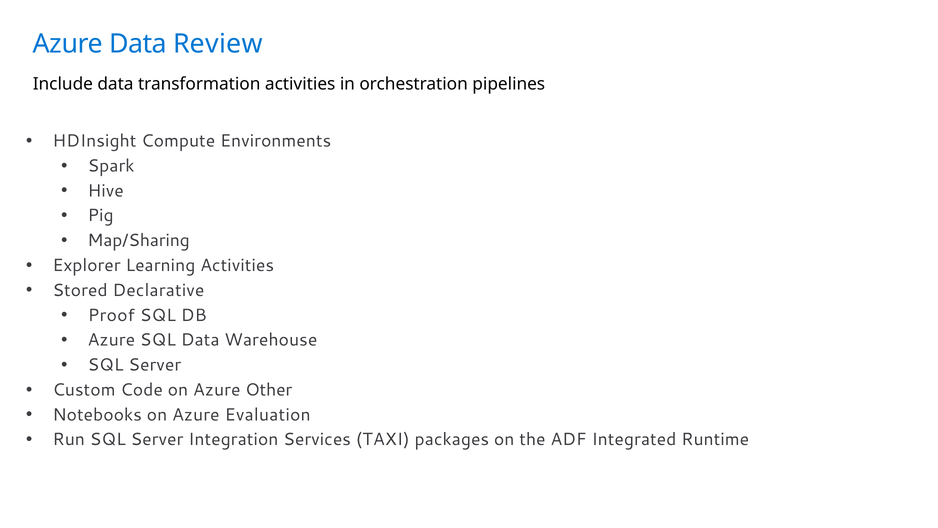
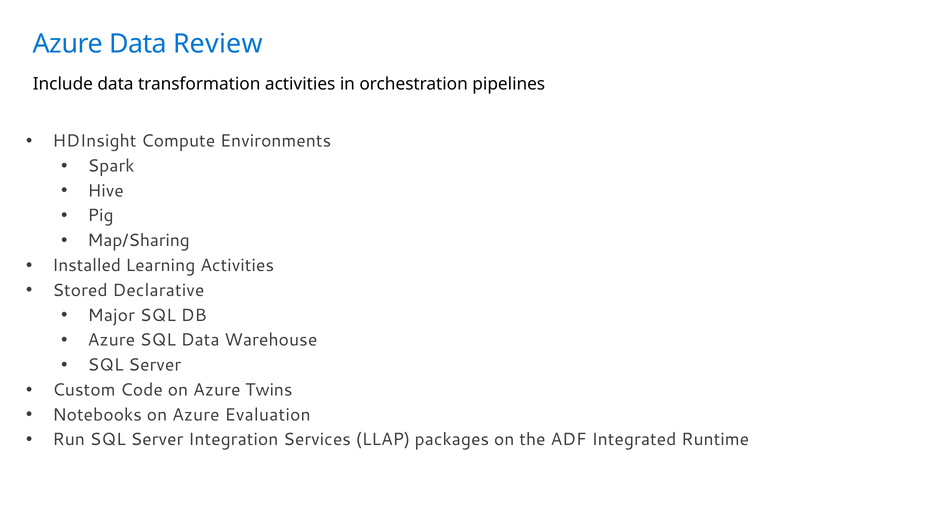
Explorer: Explorer -> Installed (87, 265)
Proof: Proof -> Major (111, 315)
Other: Other -> Twins (269, 390)
TAXI: TAXI -> LLAP (383, 439)
